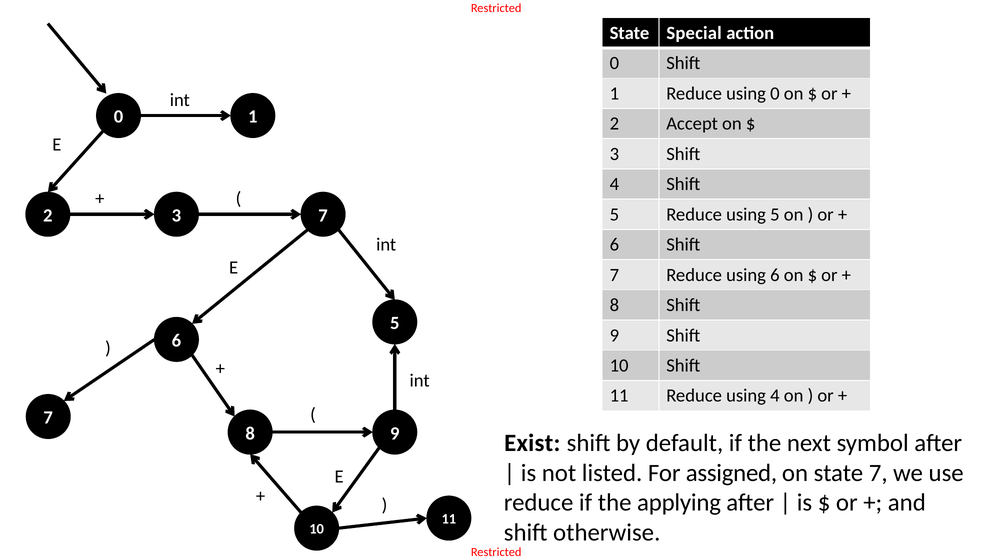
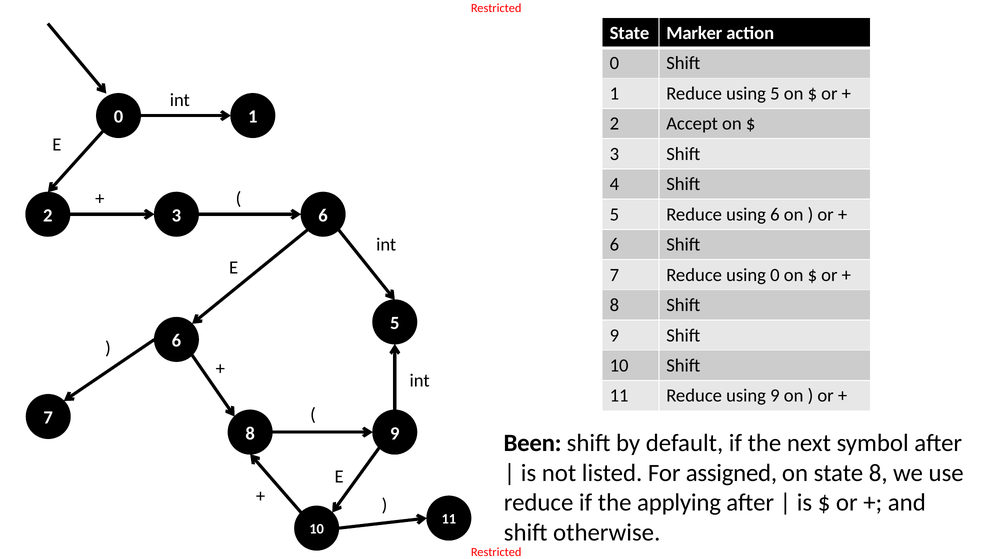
Special: Special -> Marker (694, 33)
using 0: 0 -> 5 (775, 93)
using 5: 5 -> 6 (775, 214)
3 7: 7 -> 6 (323, 215)
using 6: 6 -> 0 (775, 275)
using 4: 4 -> 9 (775, 395)
Exist: Exist -> Been (533, 443)
state 7: 7 -> 8 (878, 472)
